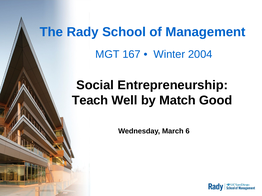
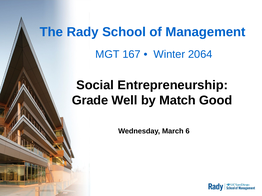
2004: 2004 -> 2064 (200, 54)
Teach: Teach -> Grade (90, 101)
